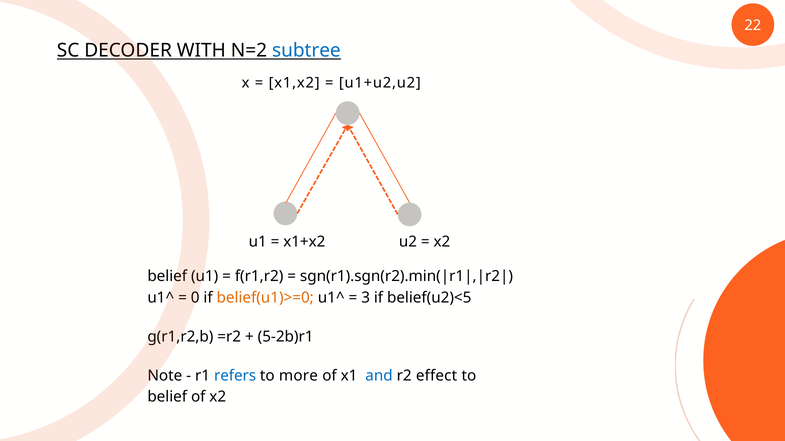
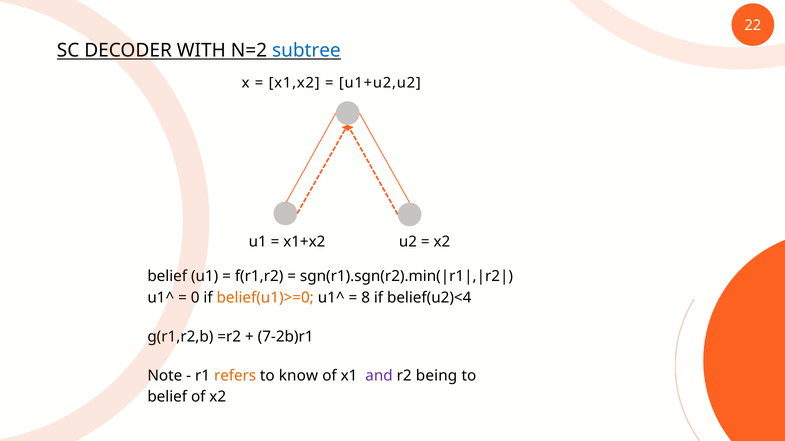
3: 3 -> 8 (366, 298)
belief(u2)<5: belief(u2)<5 -> belief(u2)<4 (429, 298)
5-2b)r1: 5-2b)r1 -> 7-2b)r1 (286, 337)
refers colour: blue -> orange (235, 376)
more: more -> know (298, 376)
and colour: blue -> purple (379, 376)
effect: effect -> being (437, 376)
